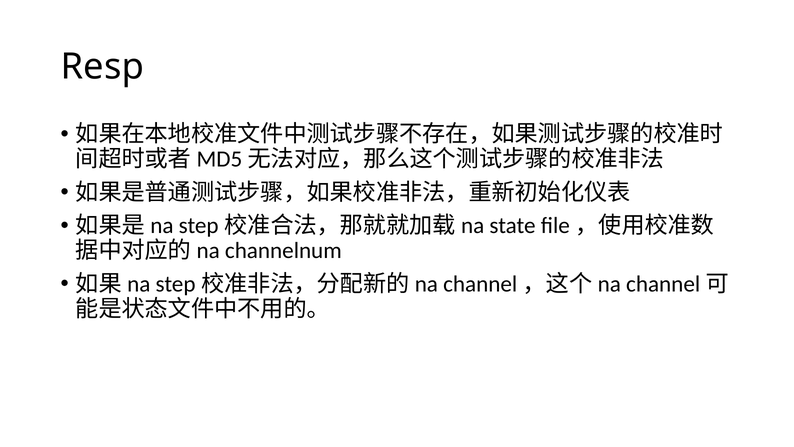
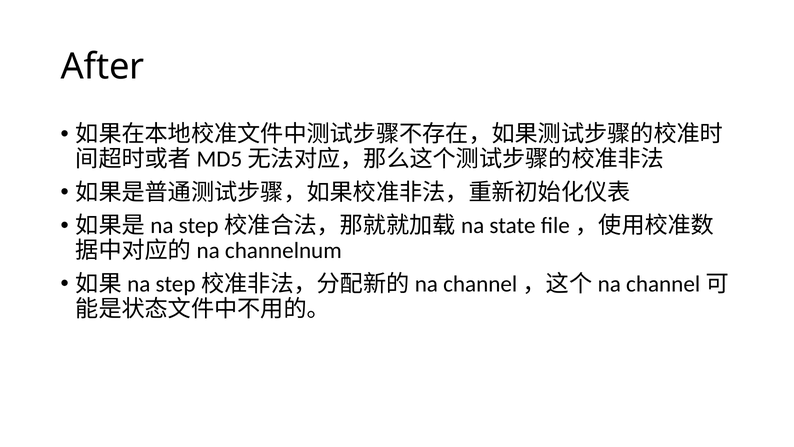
Resp: Resp -> After (103, 67)
